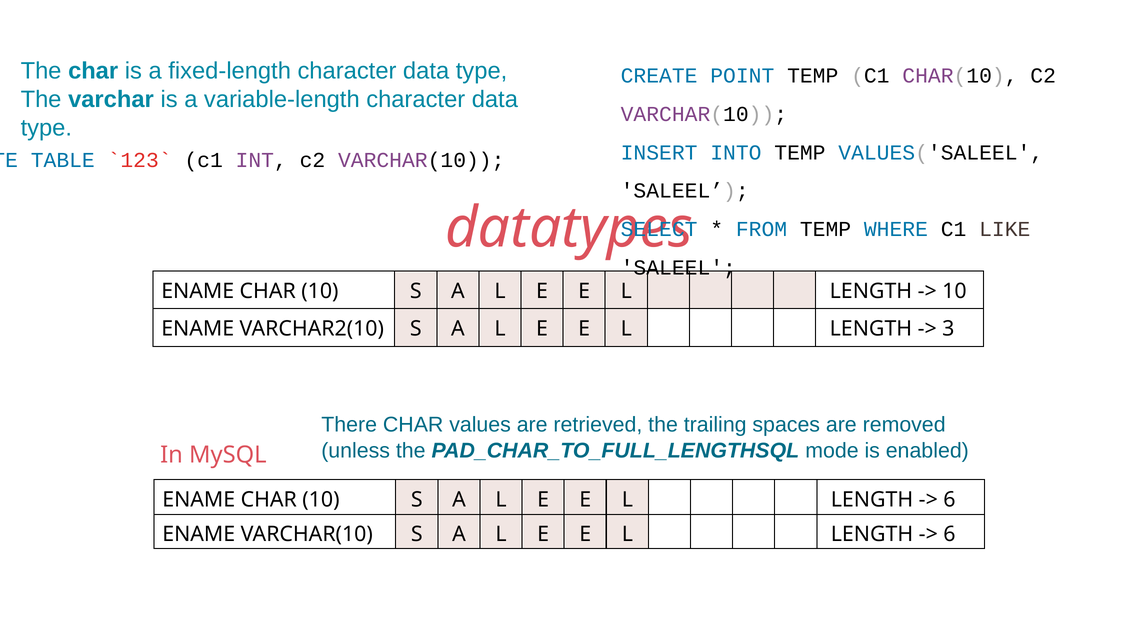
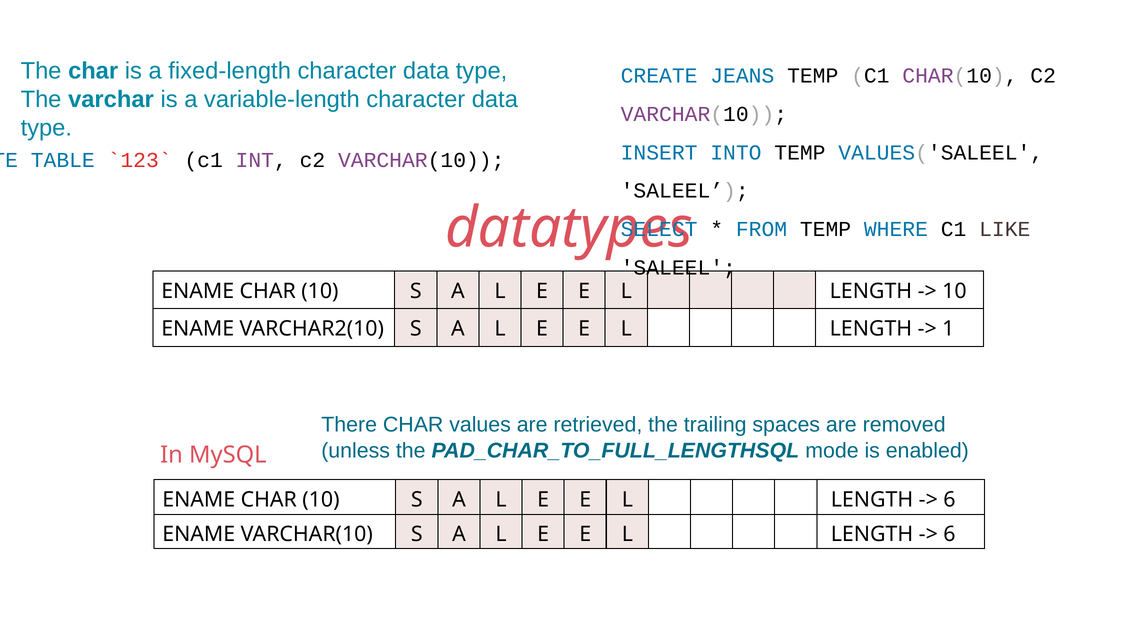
POINT: POINT -> JEANS (742, 76)
3: 3 -> 1 (948, 329)
